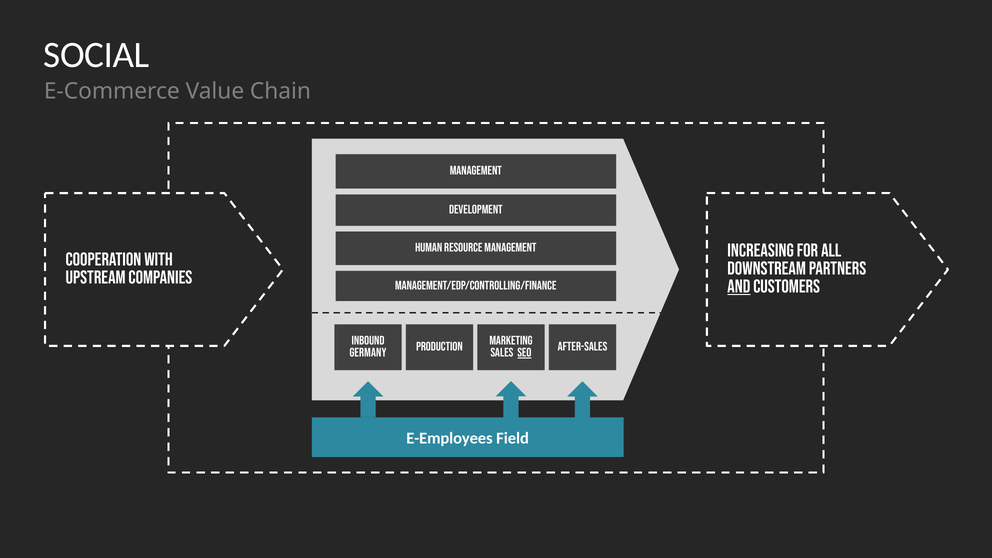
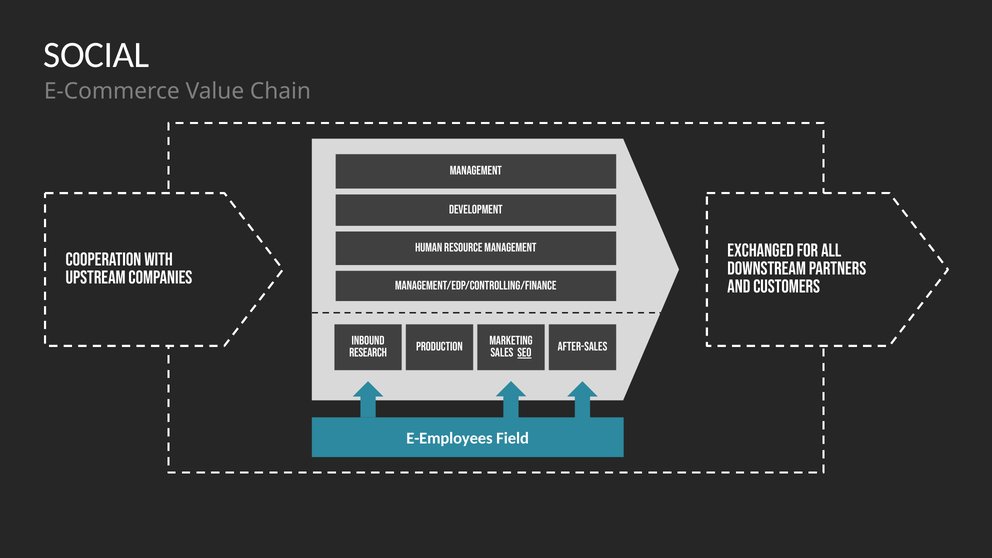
Increasing: Increasing -> Exchanged (761, 251)
and underline: present -> none (739, 287)
Germany: Germany -> Research (368, 353)
